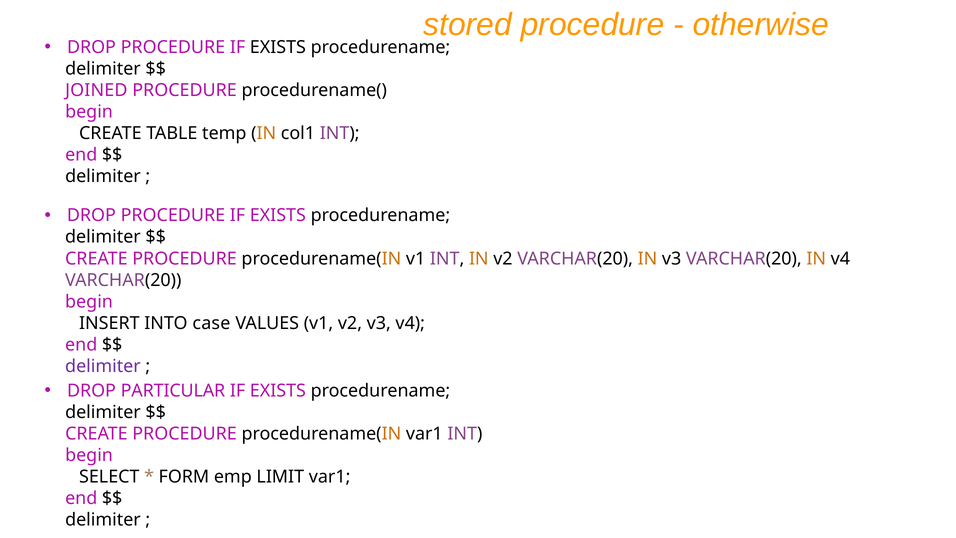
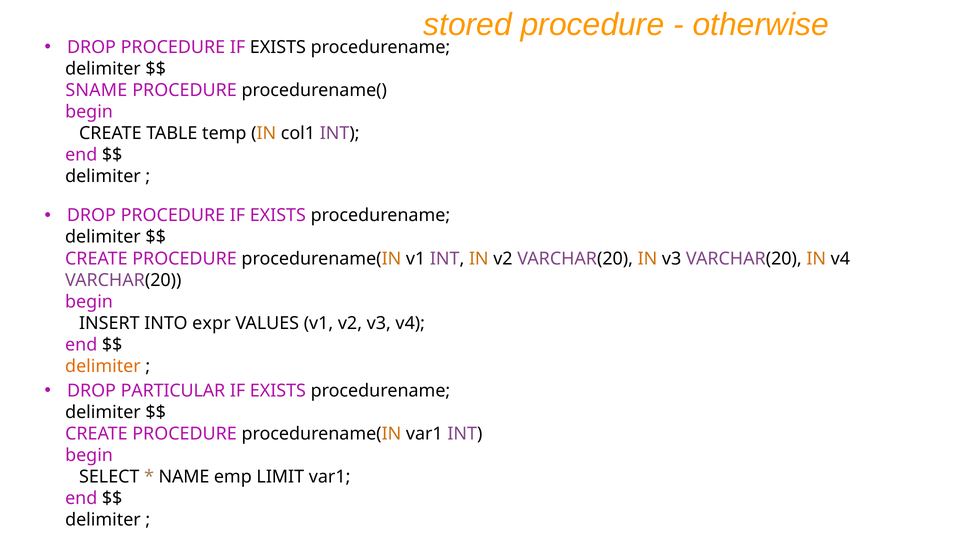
JOINED: JOINED -> SNAME (96, 90)
case: case -> expr (211, 323)
delimiter colour: purple -> orange (103, 366)
FORM: FORM -> NAME (184, 477)
